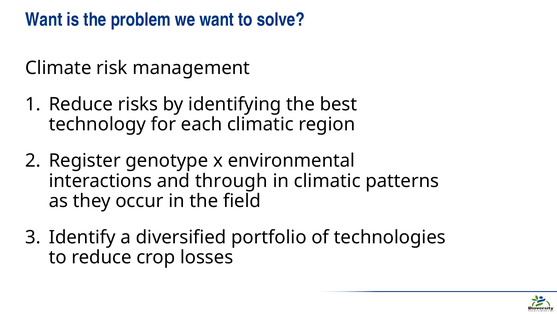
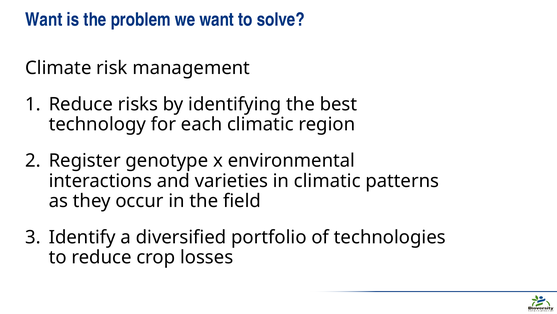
through: through -> varieties (231, 180)
